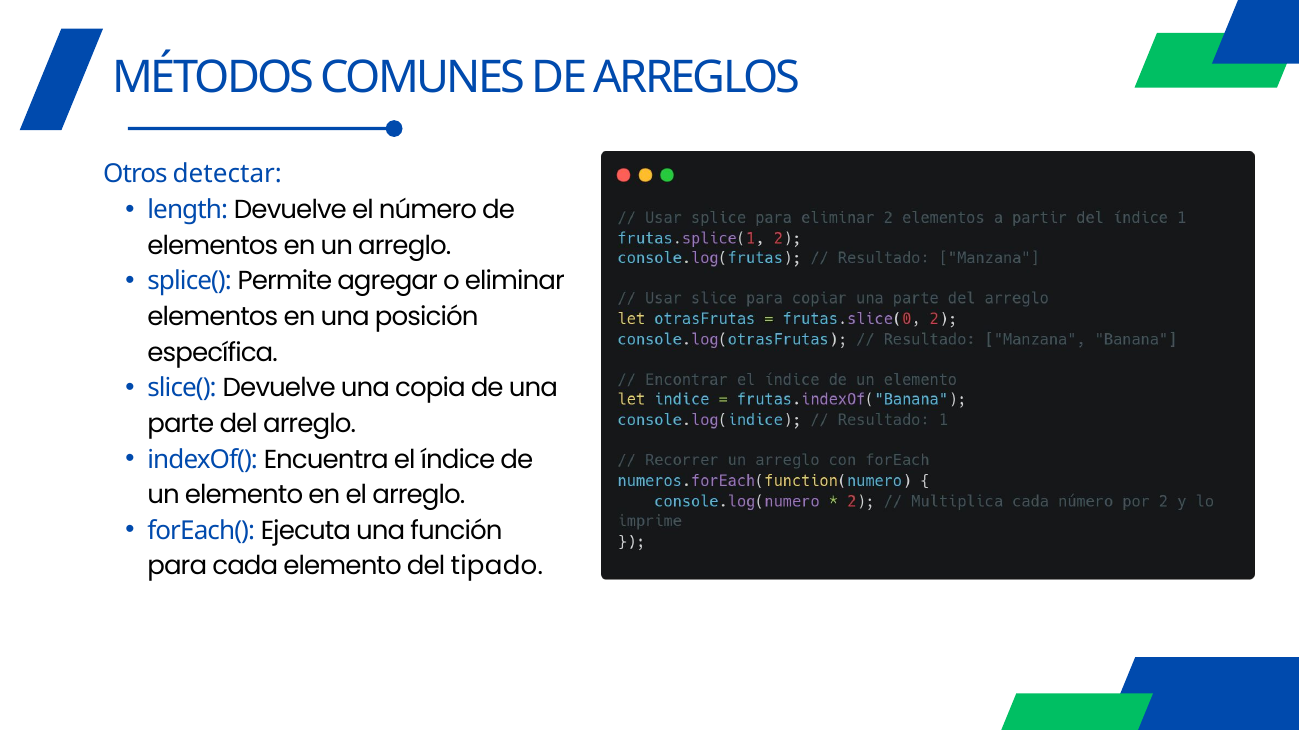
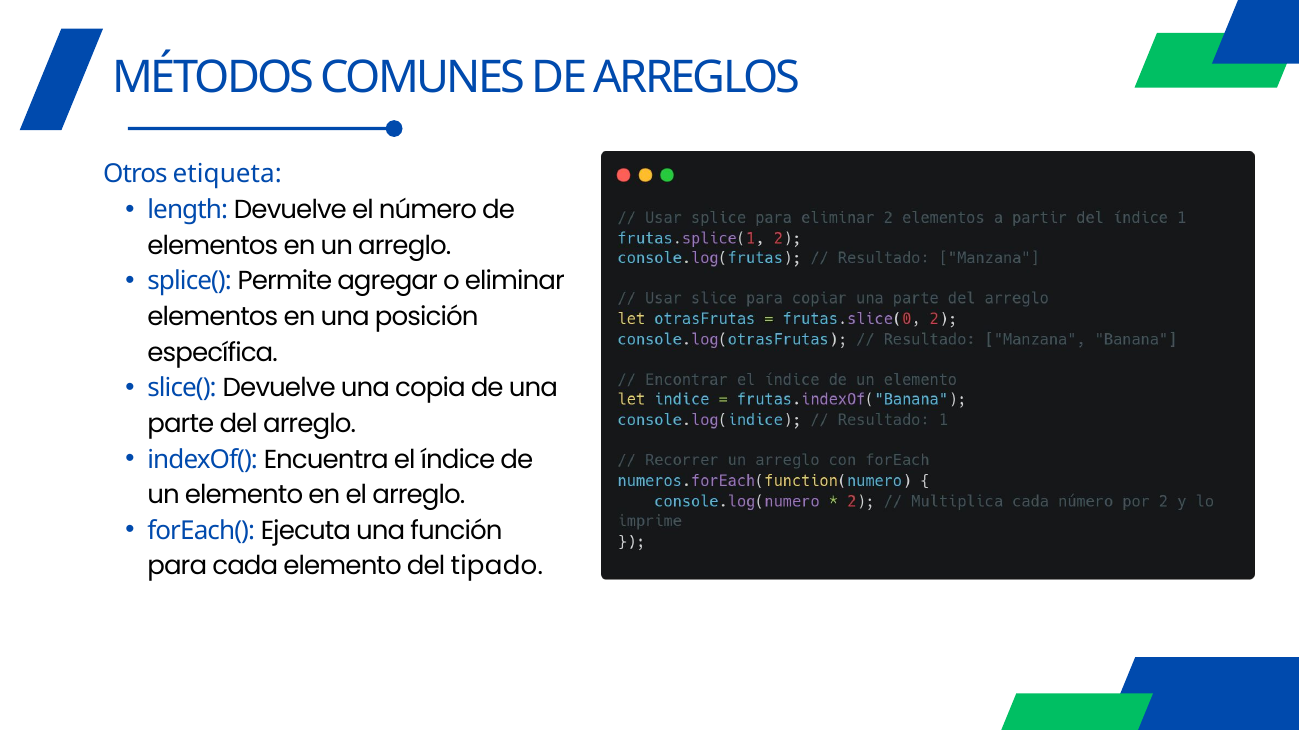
detectar: detectar -> etiqueta (227, 175)
